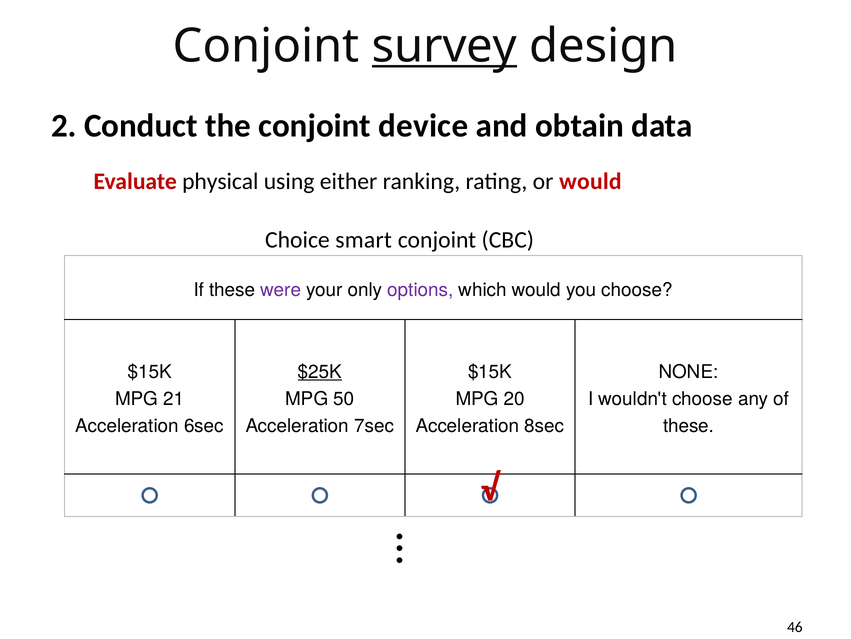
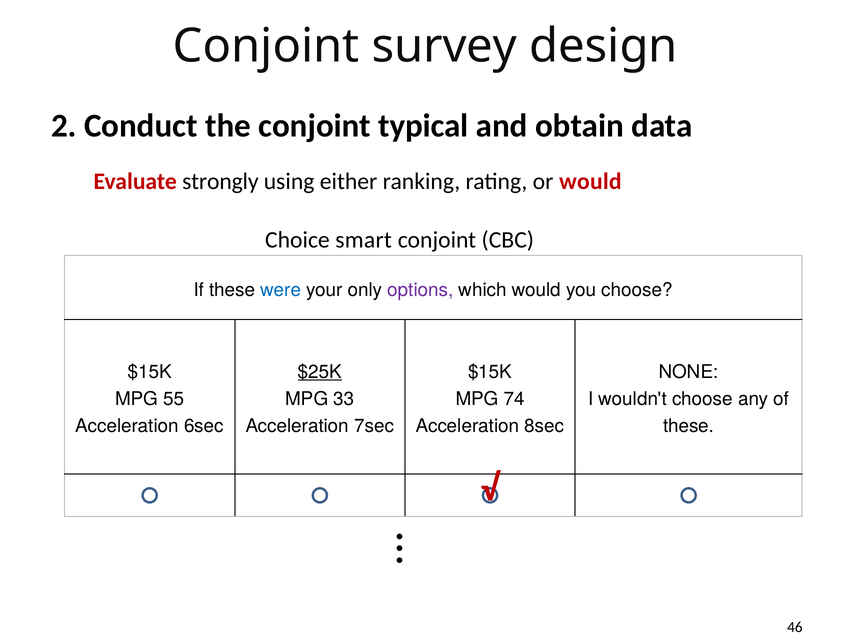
survey underline: present -> none (444, 46)
device: device -> typical (423, 126)
physical: physical -> strongly (220, 181)
were colour: purple -> blue (281, 290)
21: 21 -> 55 (174, 399)
50: 50 -> 33 (344, 399)
20: 20 -> 74 (514, 399)
